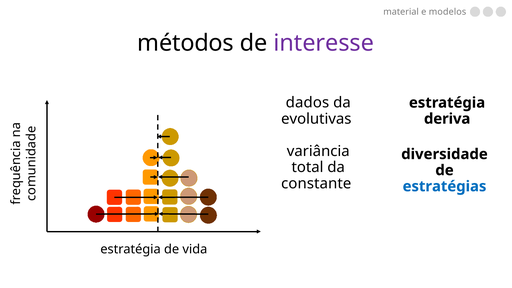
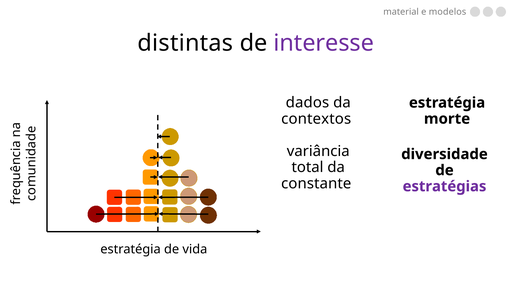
métodos: métodos -> distintas (185, 43)
evolutivas: evolutivas -> contextos (316, 119)
deriva: deriva -> morte (447, 119)
estratégias colour: blue -> purple (445, 186)
